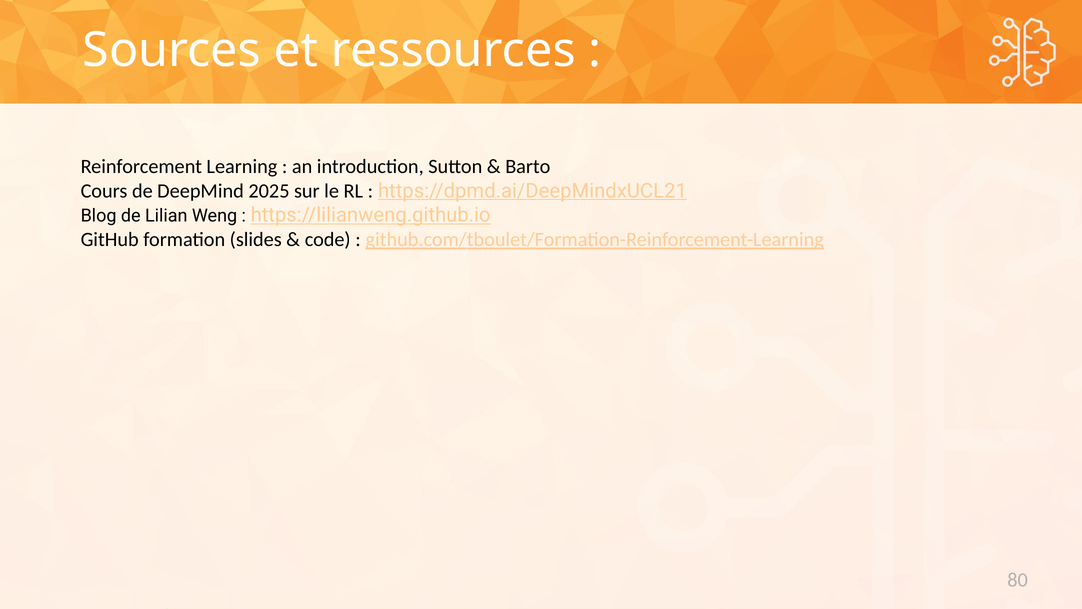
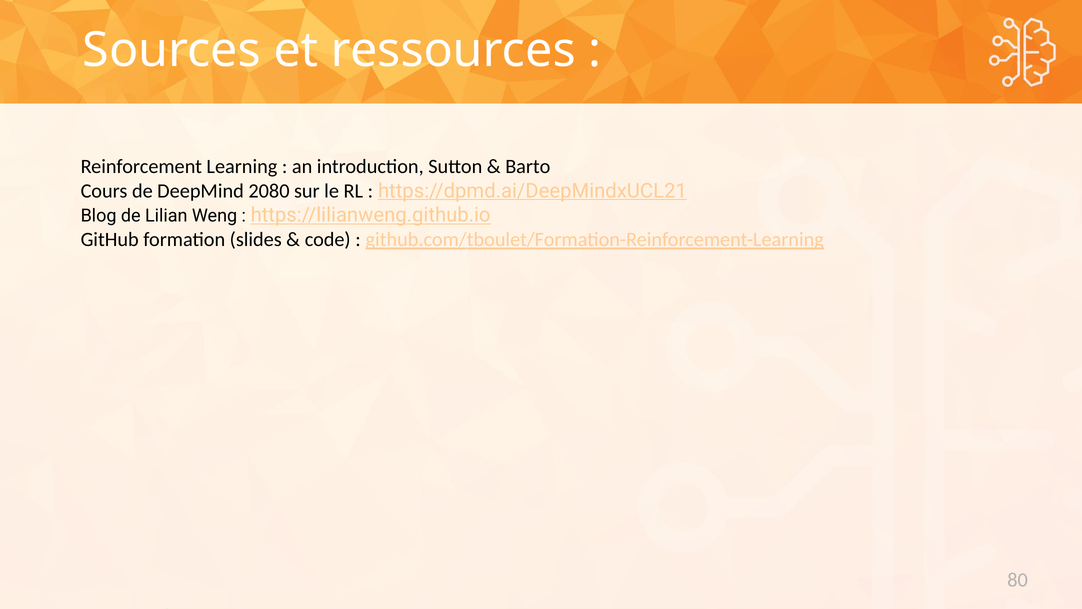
2025: 2025 -> 2080 (269, 191)
